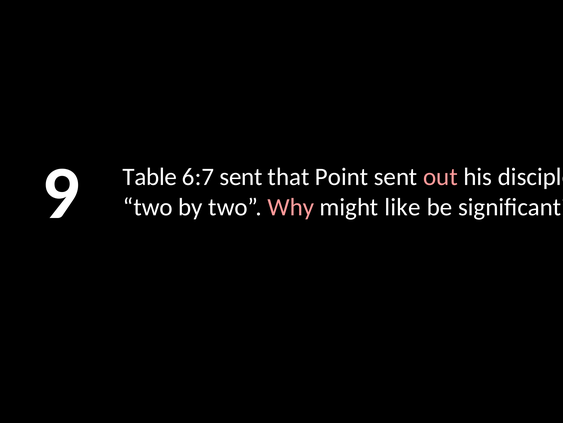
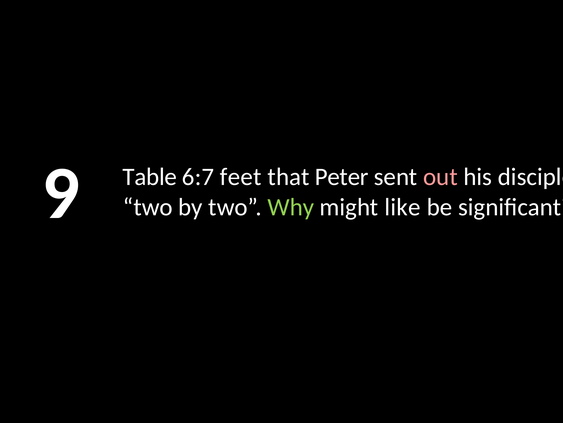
6:7 sent: sent -> feet (241, 177)
Point: Point -> Peter (342, 177)
Why colour: pink -> light green (291, 207)
